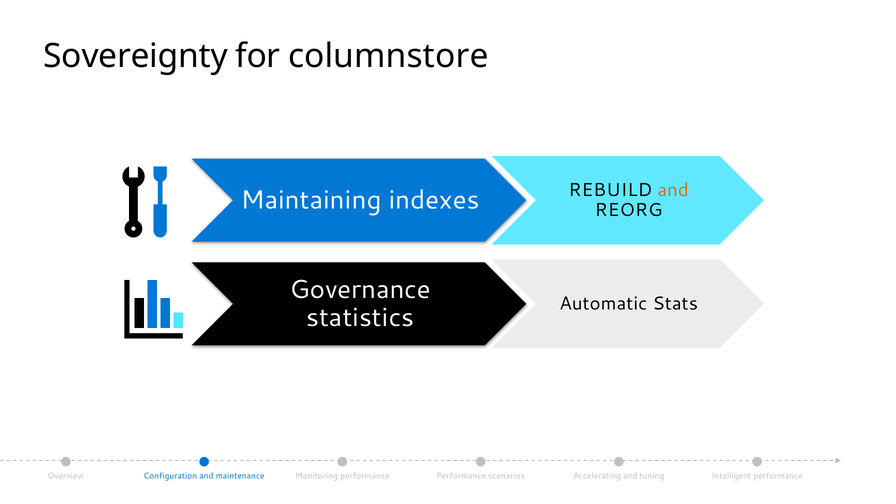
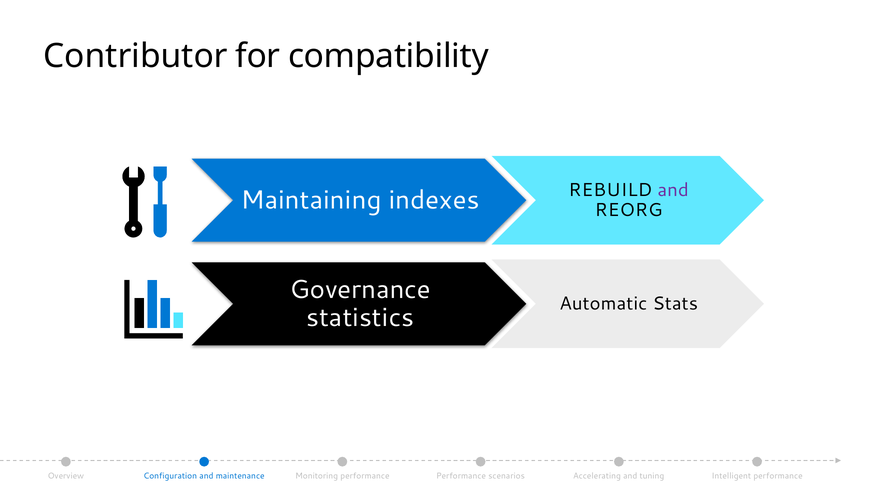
Sovereignty: Sovereignty -> Contributor (135, 56)
columnstore: columnstore -> compatibility (388, 56)
and colour: orange -> purple (673, 190)
